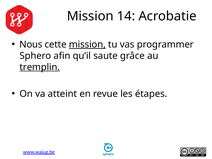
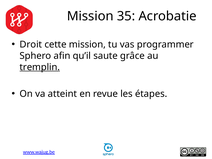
14: 14 -> 35 (126, 16)
Nous: Nous -> Droit (31, 44)
mission underline: present -> none (87, 44)
